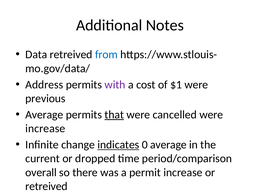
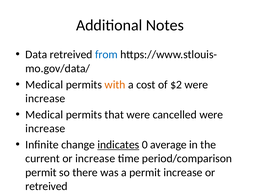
Address: Address -> Medical (44, 85)
with colour: purple -> orange (115, 85)
$1: $1 -> $2 (176, 85)
previous: previous -> increase (45, 98)
Average: Average -> Medical (44, 115)
that underline: present -> none (114, 115)
or dropped: dropped -> increase (95, 159)
overall: overall -> permit (41, 172)
